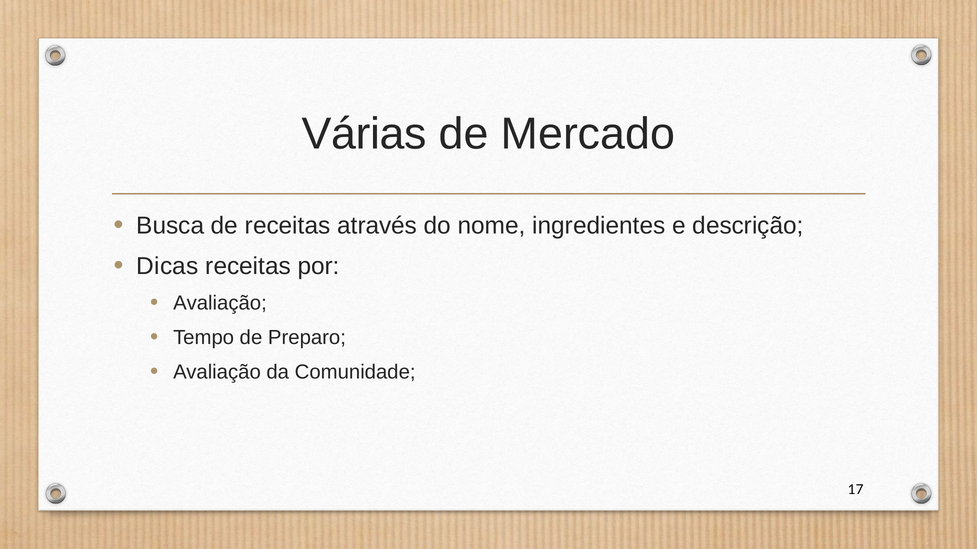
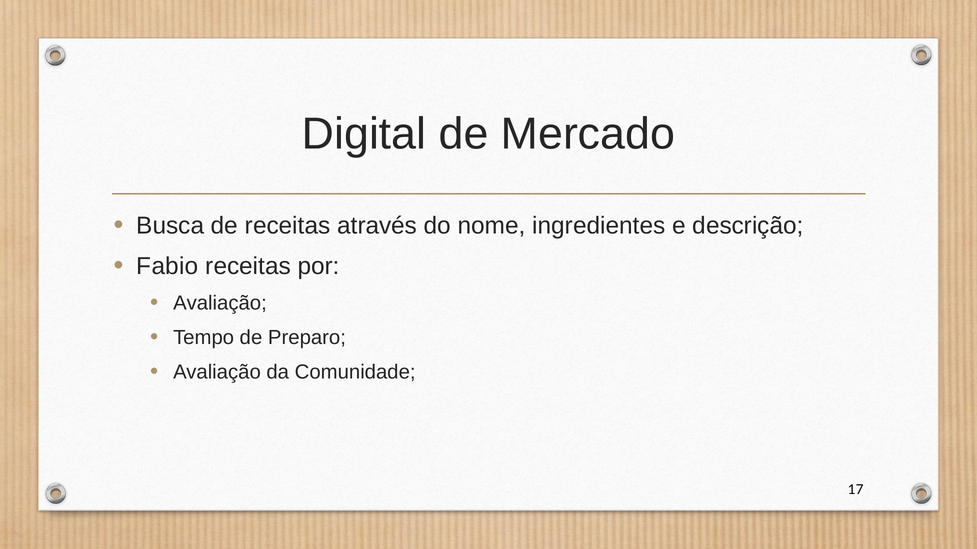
Várias: Várias -> Digital (364, 134)
Dicas: Dicas -> Fabio (167, 266)
